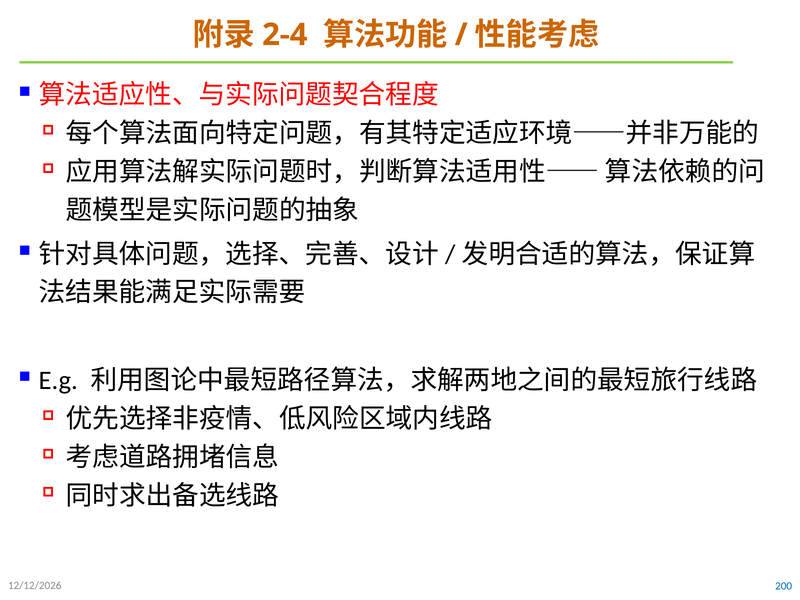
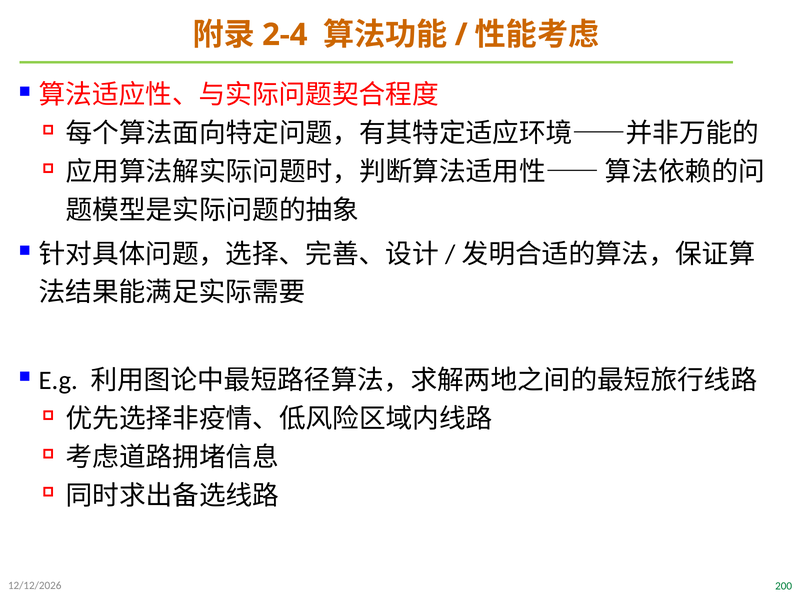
200 colour: blue -> green (784, 586)
